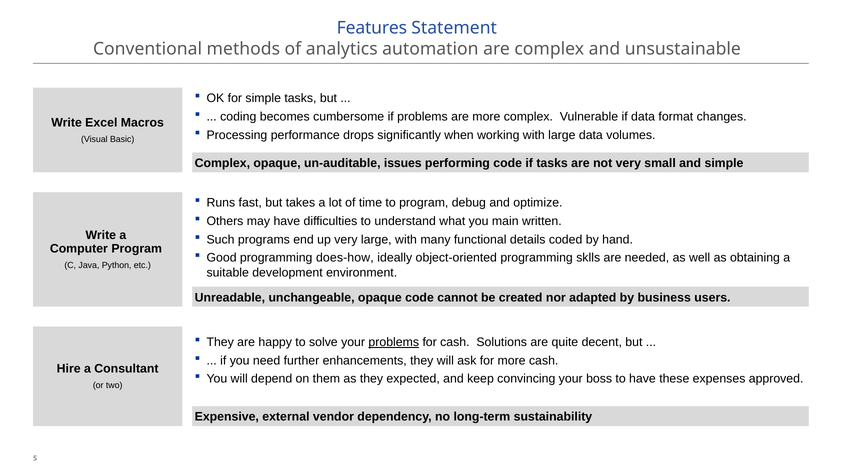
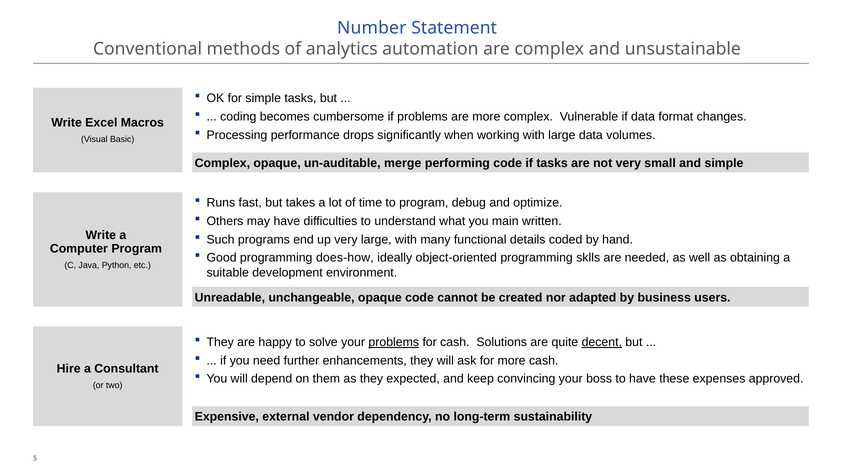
Features: Features -> Number (372, 28)
issues: issues -> merge (403, 163)
decent underline: none -> present (602, 342)
